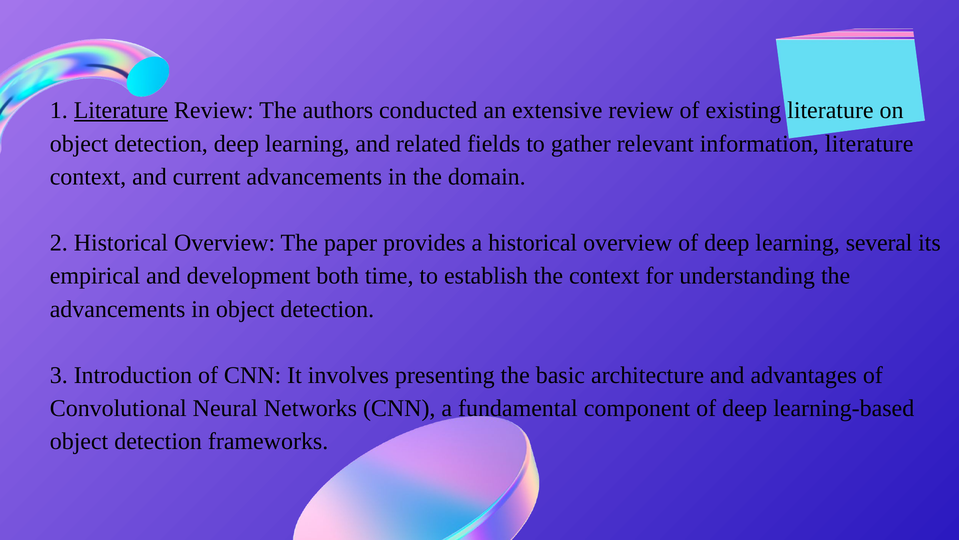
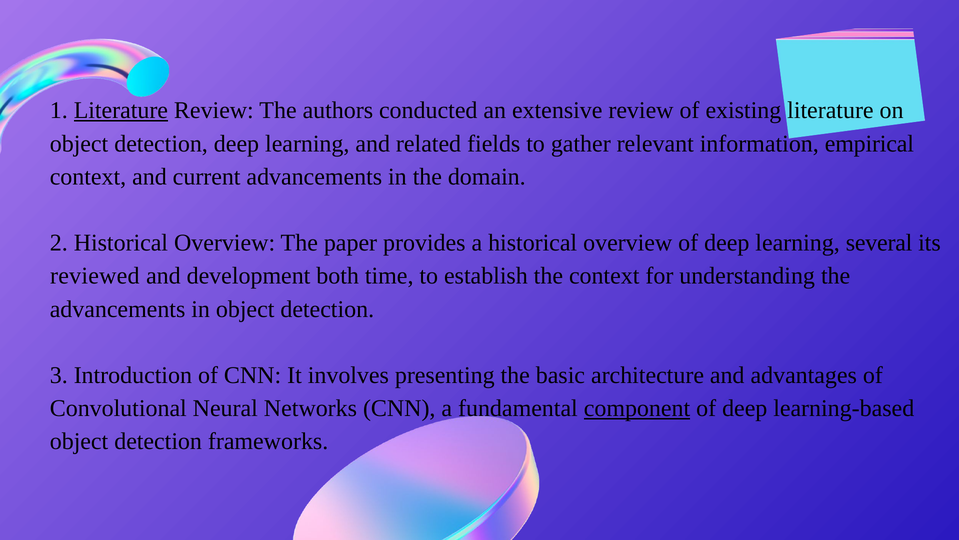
information literature: literature -> empirical (869, 143)
empirical: empirical -> reviewed (95, 276)
component underline: none -> present (637, 408)
